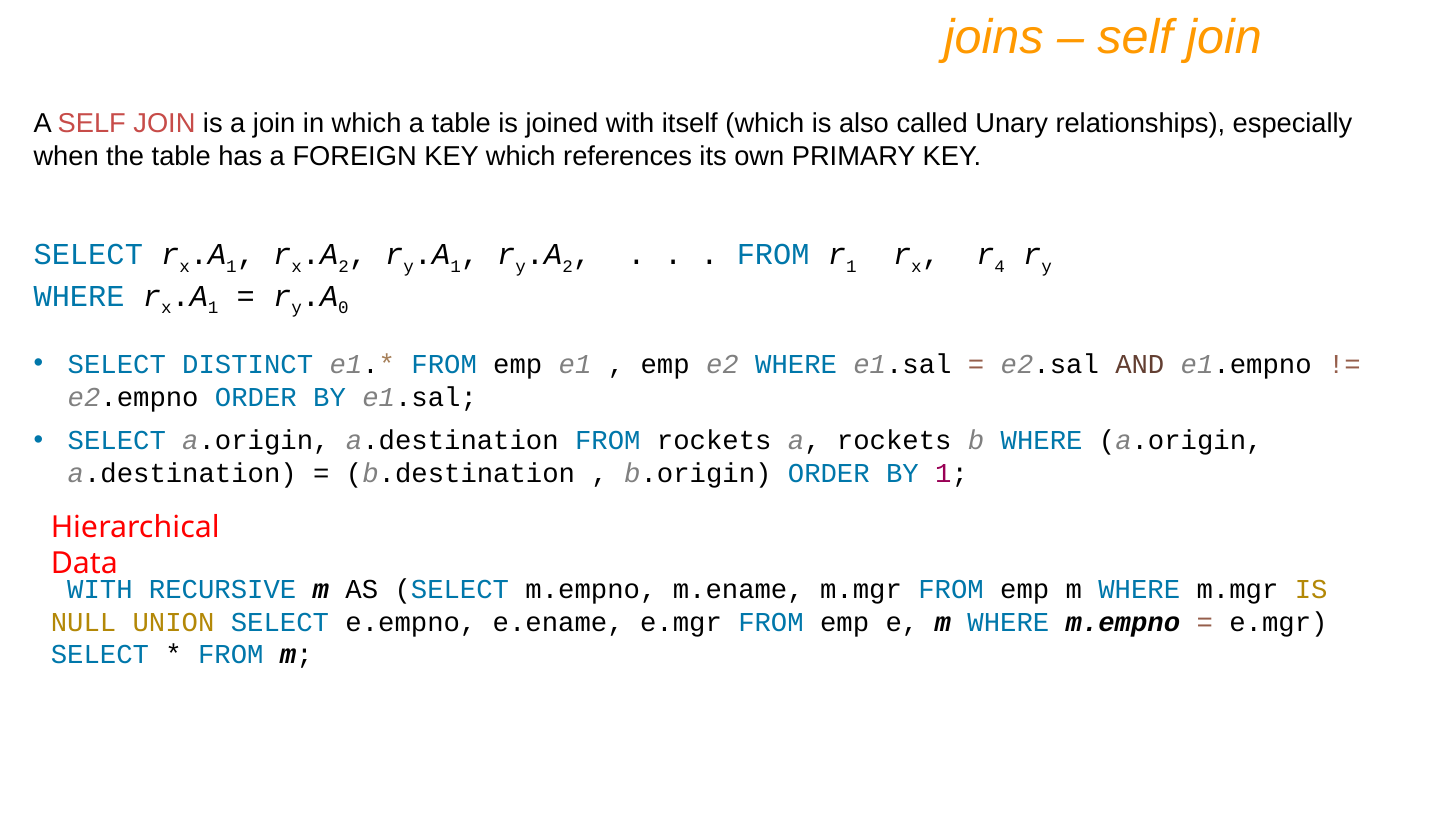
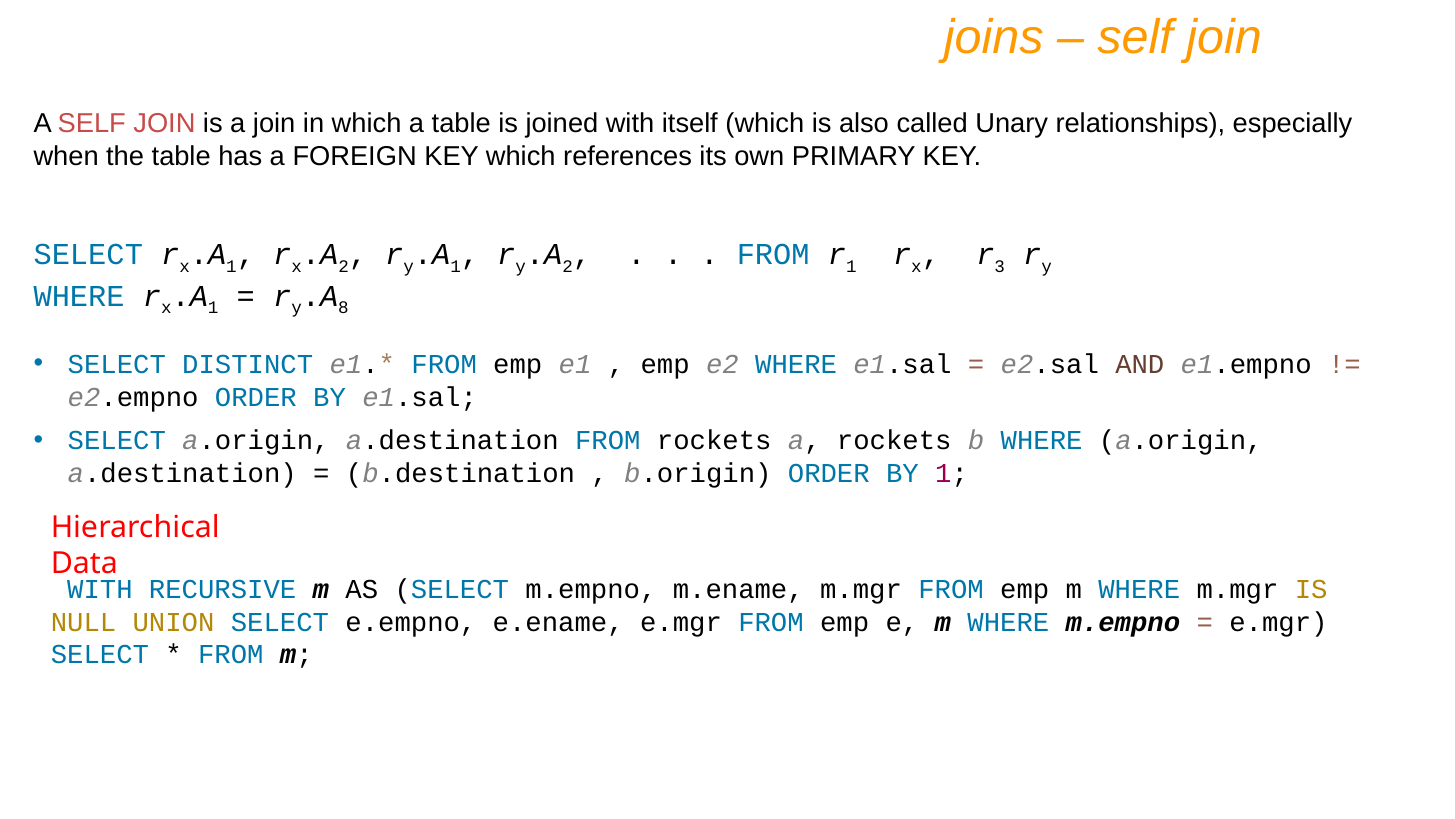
4: 4 -> 3 (1000, 266)
0: 0 -> 8 (343, 308)
